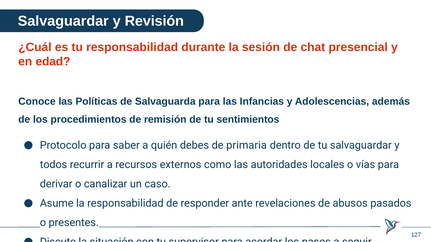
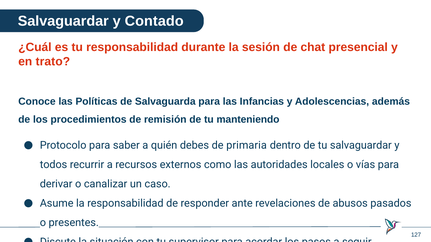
Revisión: Revisión -> Contado (154, 21)
edad: edad -> trato (53, 62)
sentimientos: sentimientos -> manteniendo (248, 120)
